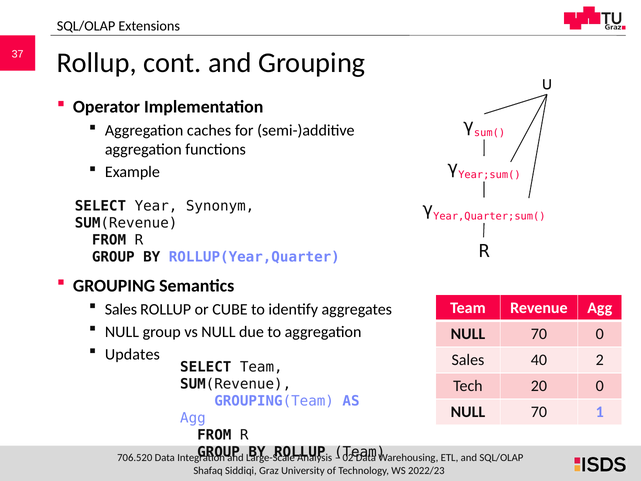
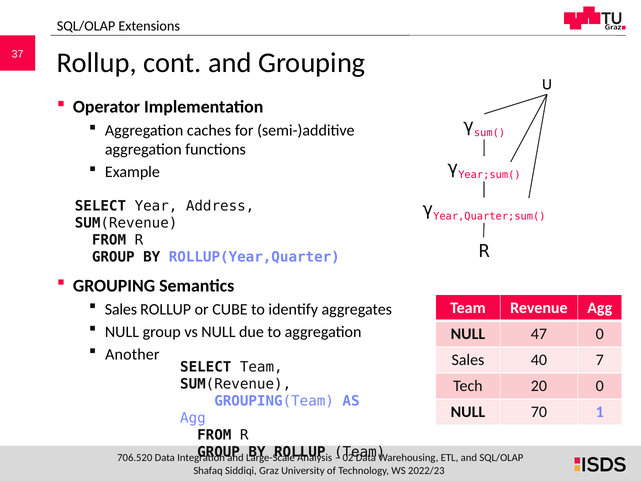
Synonym: Synonym -> Address (220, 206)
70: 70 -> 47 (539, 334)
Updates: Updates -> Another (132, 354)
2: 2 -> 7 (600, 360)
